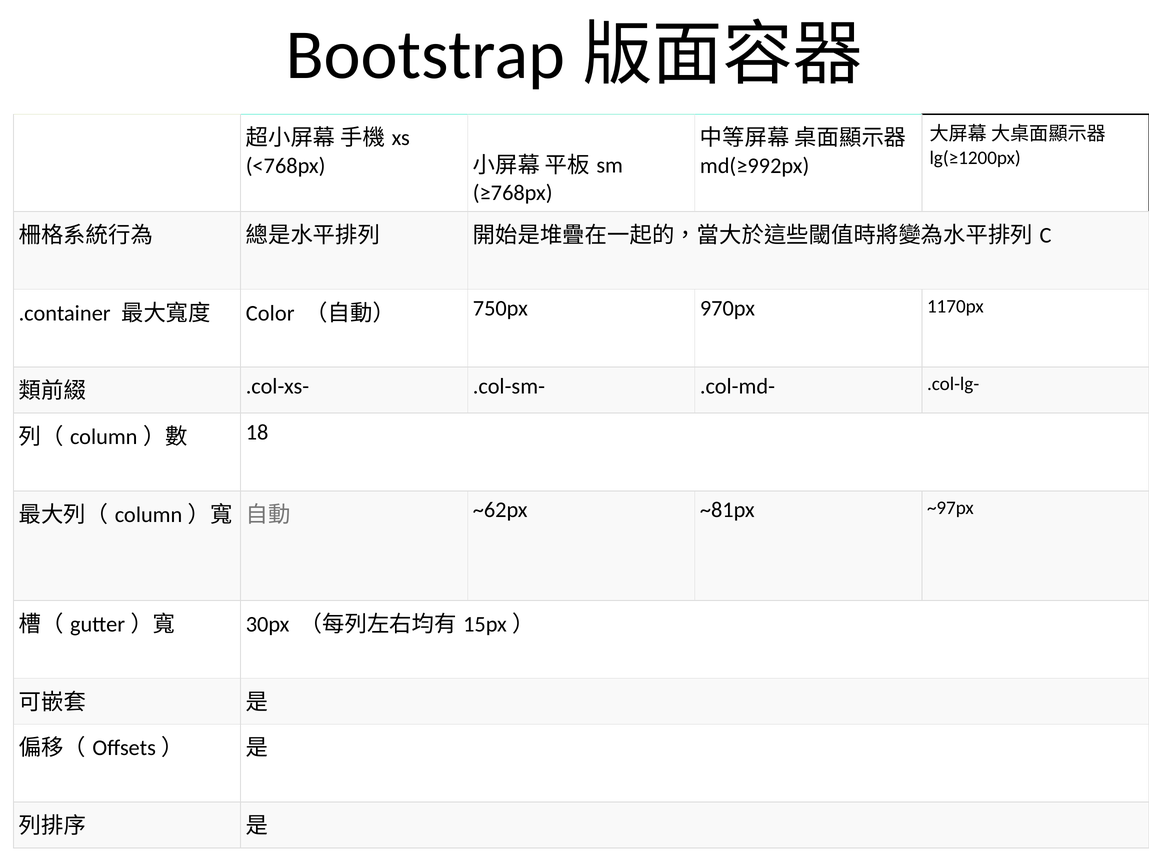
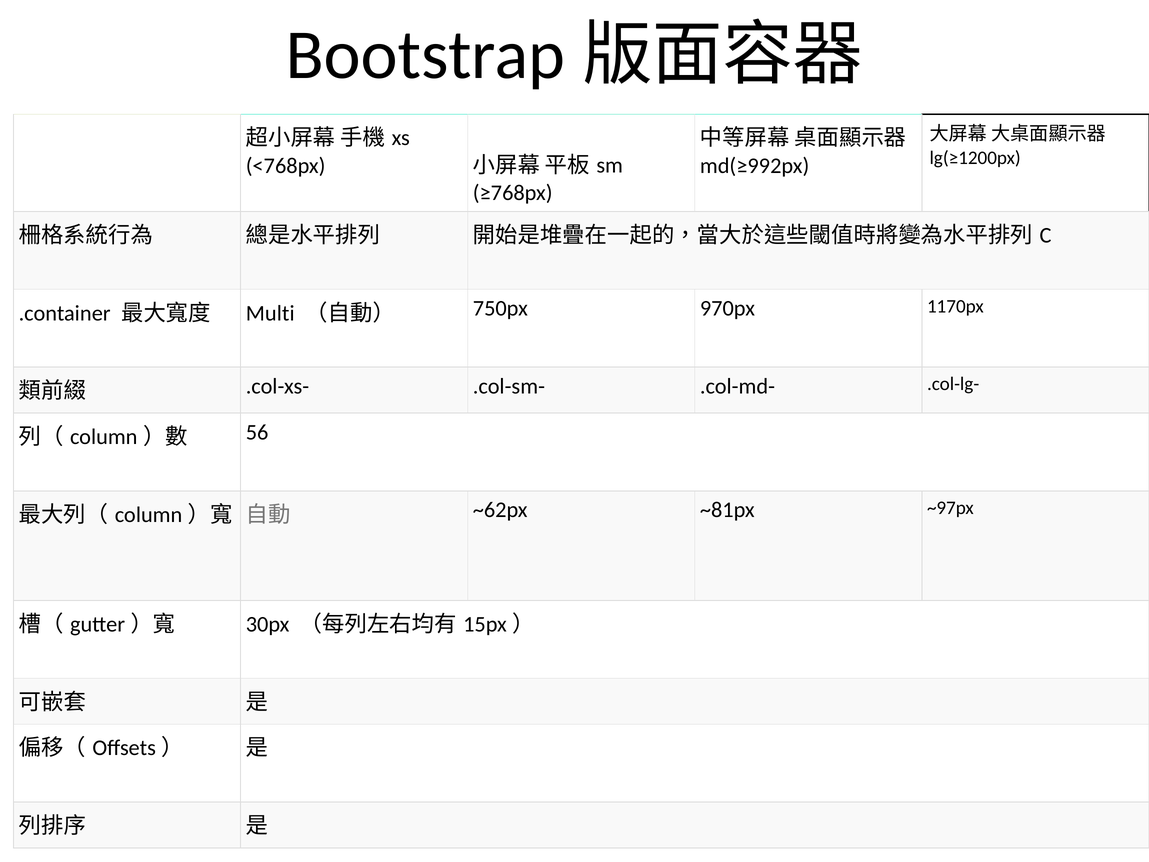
Color: Color -> Multi (270, 313)
18: 18 -> 56 (257, 432)
